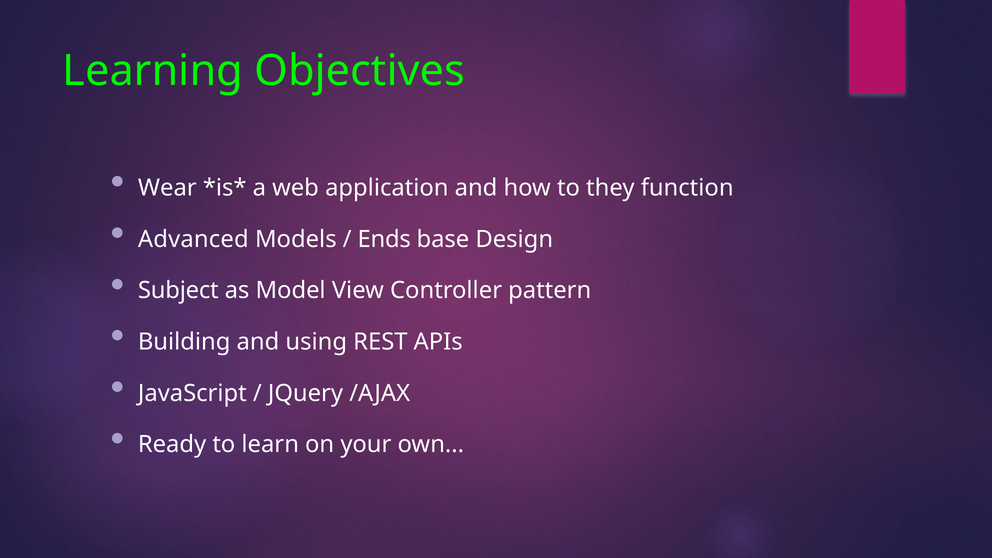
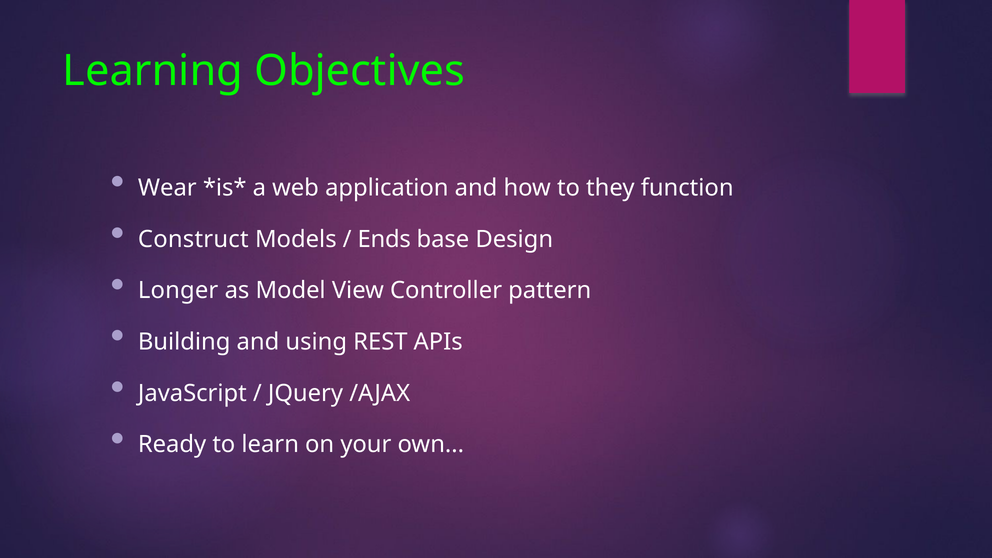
Advanced: Advanced -> Construct (193, 239)
Subject: Subject -> Longer (178, 291)
